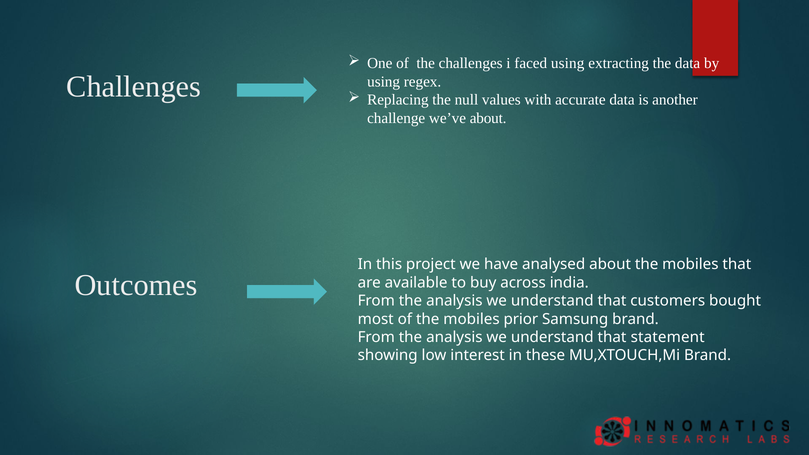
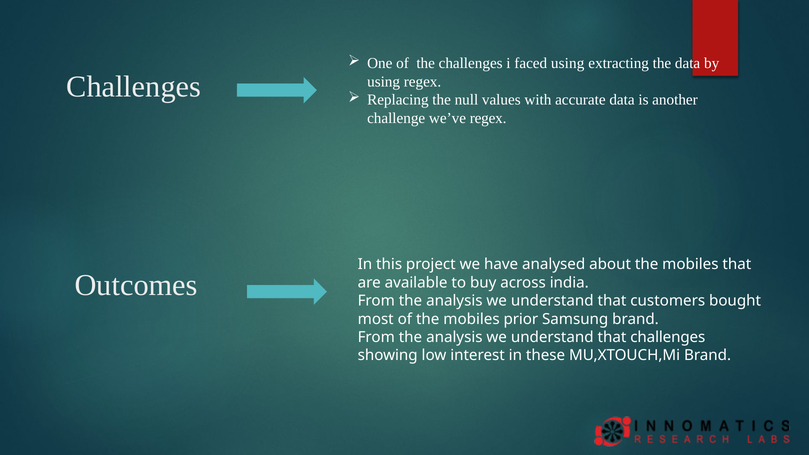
we’ve about: about -> regex (488, 118)
that statement: statement -> challenges (668, 337)
